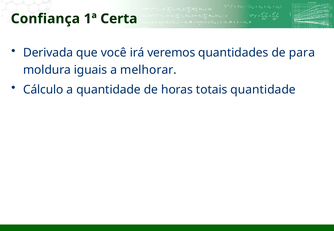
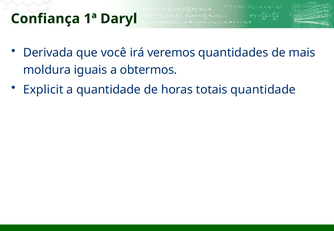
Certa: Certa -> Daryl (119, 19)
para: para -> mais (302, 53)
melhorar: melhorar -> obtermos (149, 70)
Cálculo: Cálculo -> Explicit (43, 90)
